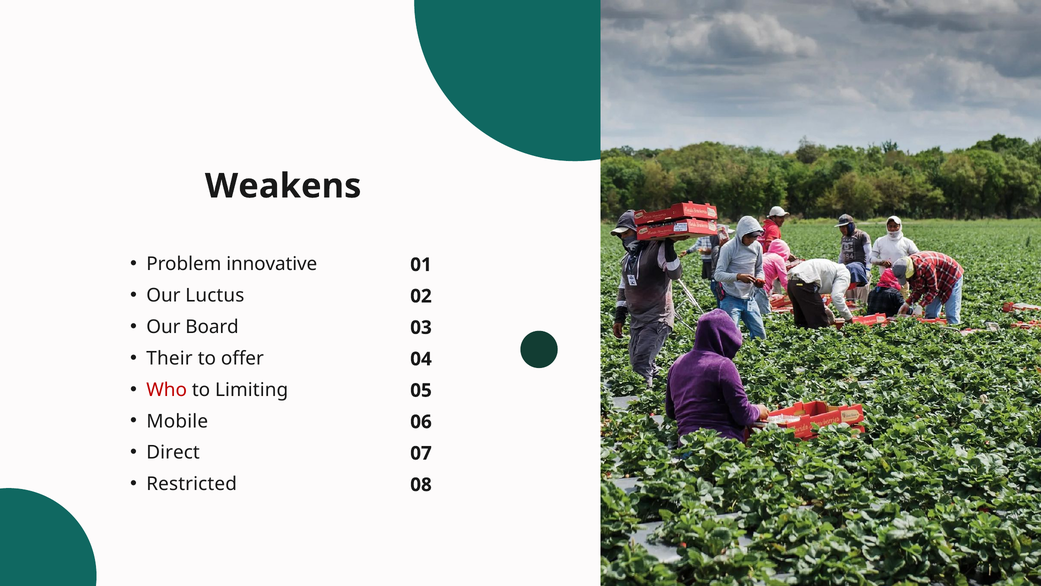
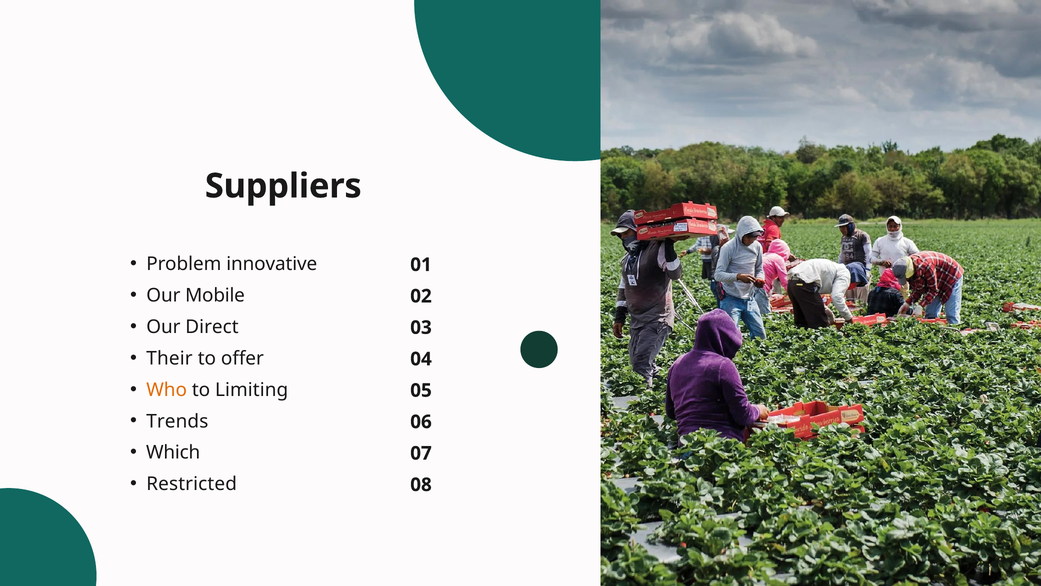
Weakens: Weakens -> Suppliers (283, 186)
Luctus: Luctus -> Mobile (215, 295)
Board: Board -> Direct (212, 327)
Who colour: red -> orange (167, 390)
Mobile: Mobile -> Trends (177, 421)
Direct: Direct -> Which (173, 452)
